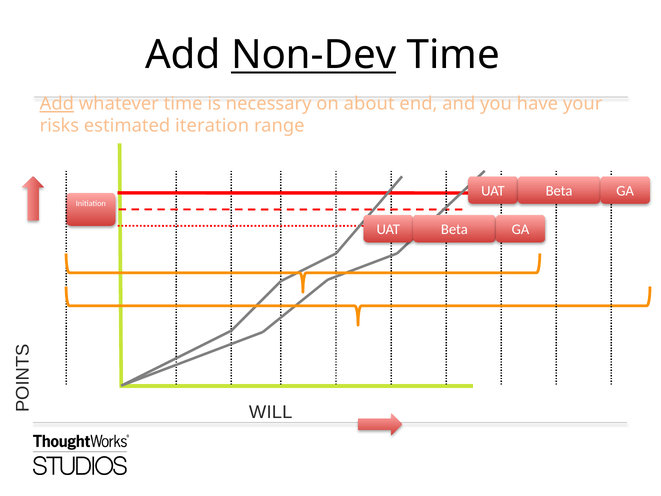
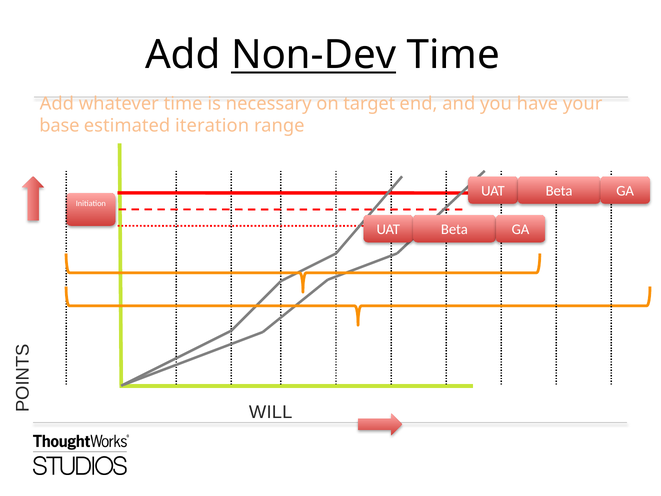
Add underline: present -> none (57, 104)
about: about -> target (369, 104)
risks: risks -> base (59, 126)
